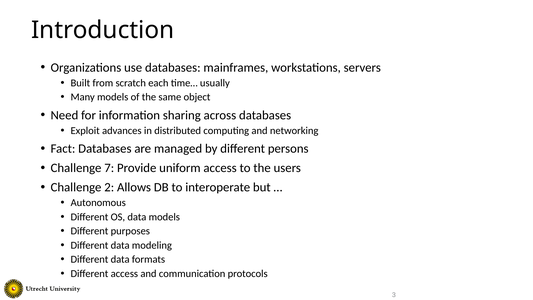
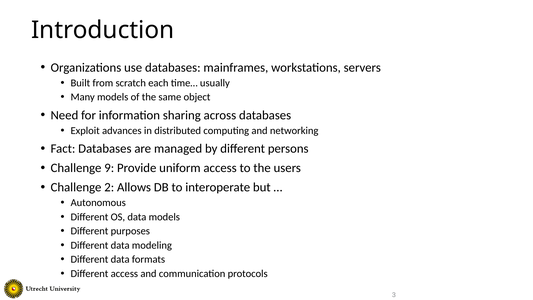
7: 7 -> 9 (109, 168)
